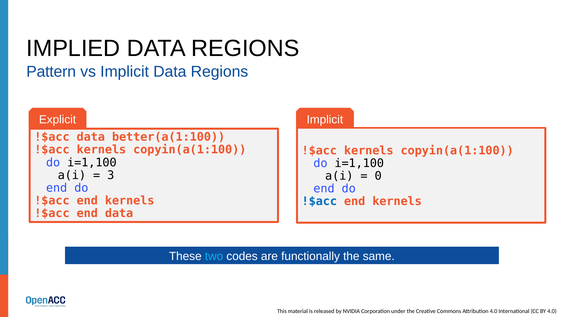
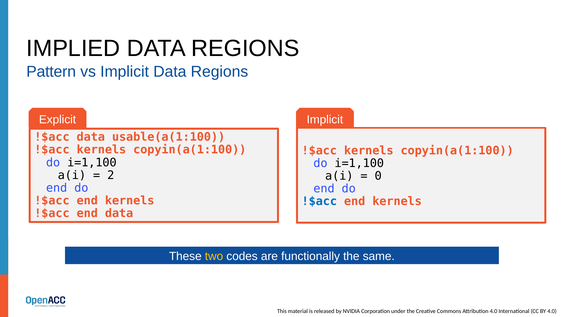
better(a(1:100: better(a(1:100 -> usable(a(1:100 (169, 137)
3: 3 -> 2 (111, 175)
two colour: light blue -> yellow (214, 256)
